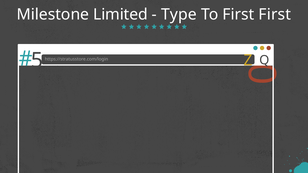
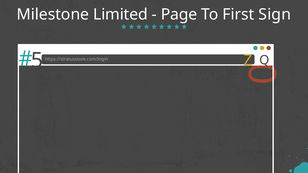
Type: Type -> Page (179, 14)
First First: First -> Sign (275, 14)
